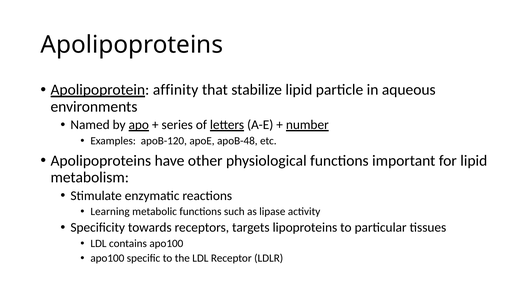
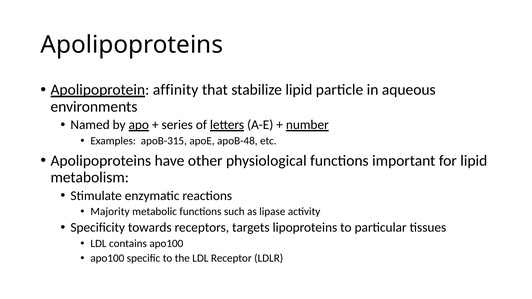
apoB-120: apoB-120 -> apoB-315 (164, 141)
Learning: Learning -> Majority (110, 212)
